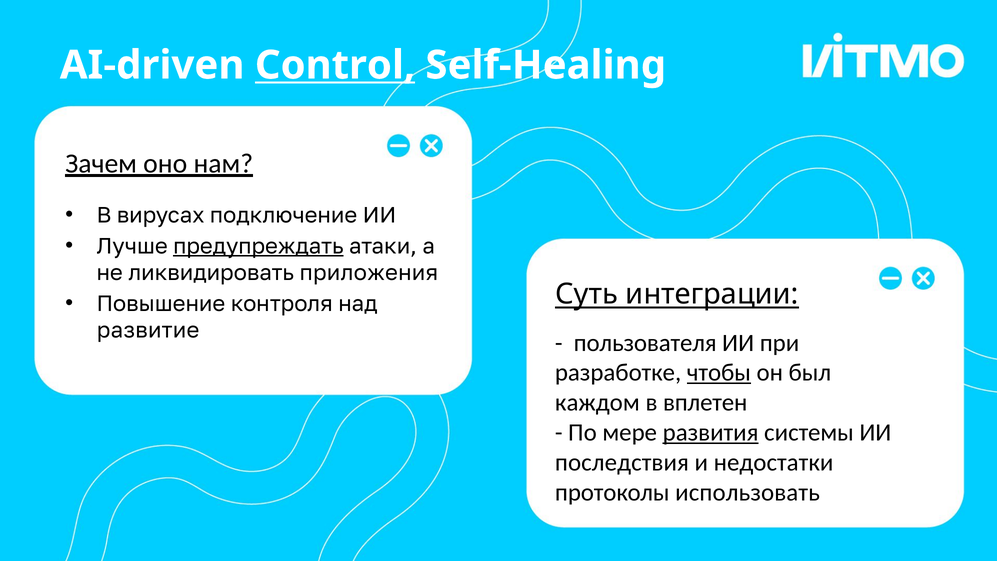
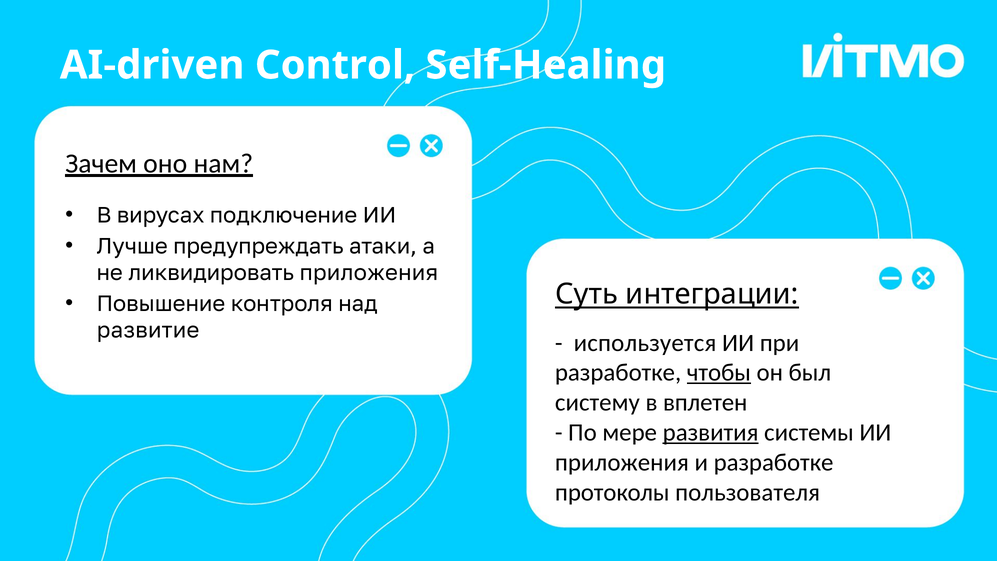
Control underline: present -> none (335, 65)
предупреждать underline: present -> none (258, 246)
пользователя: пользователя -> используется (645, 343)
каждом: каждом -> систему (597, 403)
последствия: последствия -> приложения (622, 462)
и недостатки: недостатки -> разработке (774, 462)
использовать: использовать -> пользователя (748, 492)
